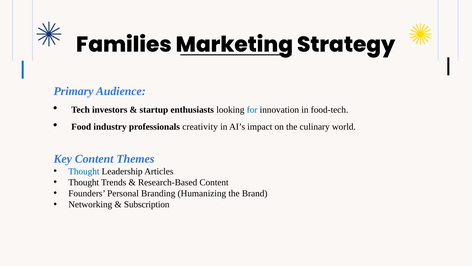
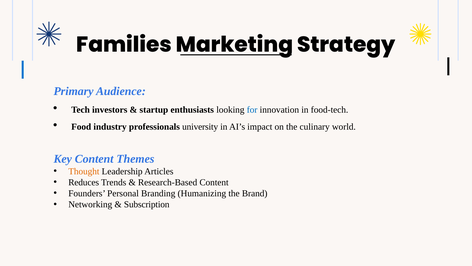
creativity: creativity -> university (200, 126)
Thought colour: blue -> orange (84, 171)
Thought: Thought -> Reduces (84, 182)
